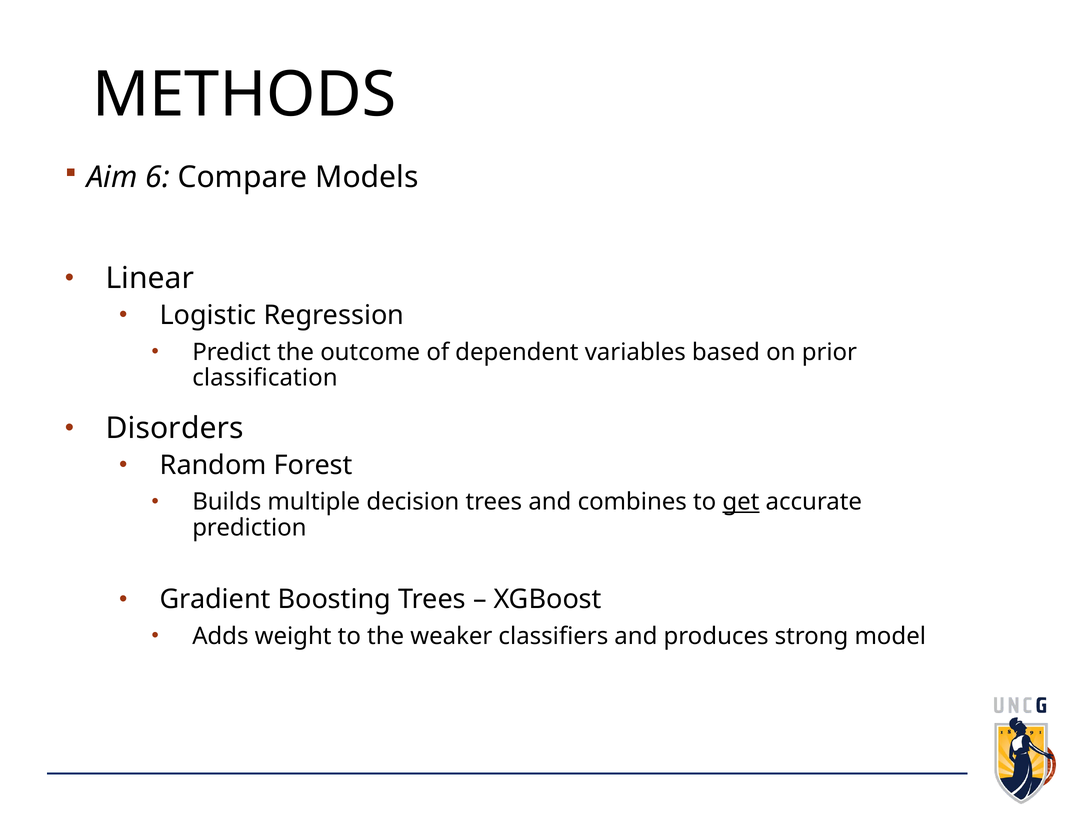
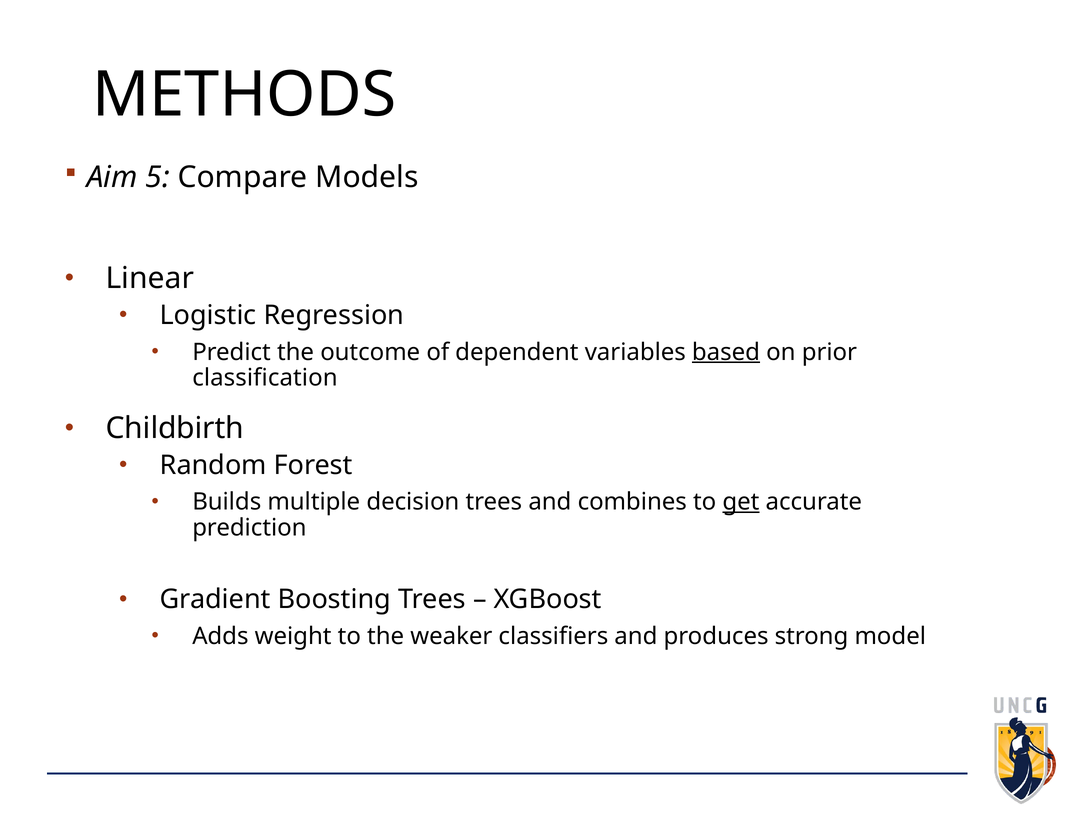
6: 6 -> 5 (158, 177)
based underline: none -> present (726, 352)
Disorders: Disorders -> Childbirth (175, 428)
